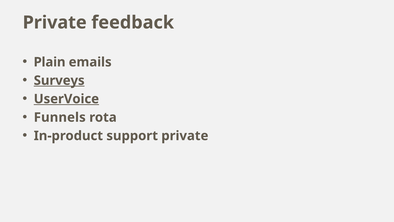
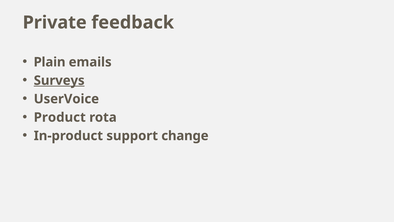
UserVoice underline: present -> none (66, 99)
Funnels: Funnels -> Product (60, 117)
support private: private -> change (185, 136)
